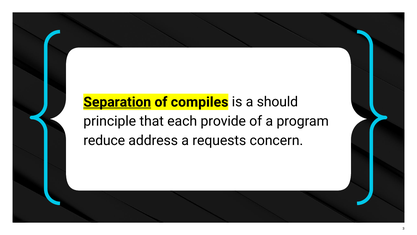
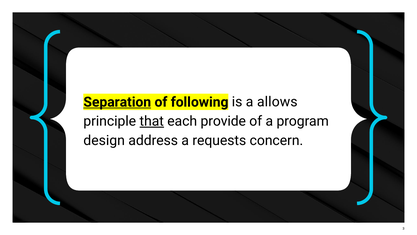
compiles: compiles -> following (200, 102)
should: should -> allows (277, 102)
that underline: none -> present (152, 121)
reduce: reduce -> design (104, 140)
